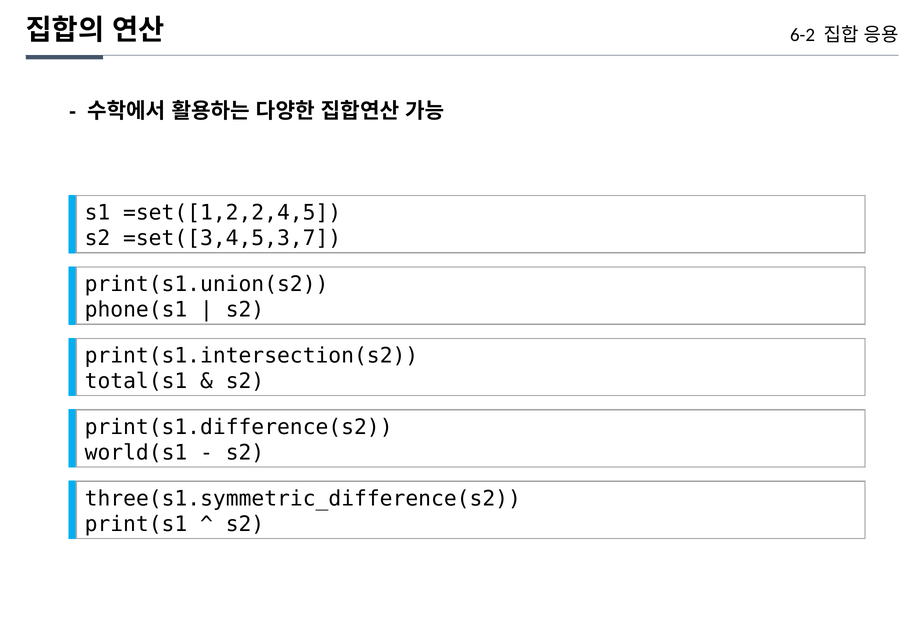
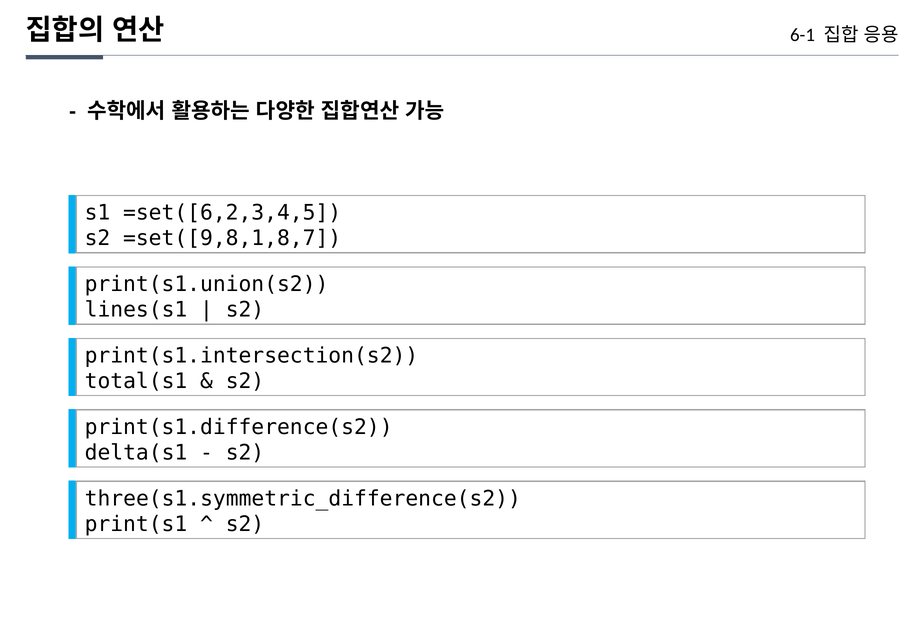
6-2: 6-2 -> 6-1 (803, 35)
=set([1,2,2,4,5: =set([1,2,2,4,5 -> =set([6,2,3,4,5 (232, 213)
=set([3,4,5,3,7: =set([3,4,5,3,7 -> =set([9,8,1,8,7 (232, 238)
phone(s1: phone(s1 -> lines(s1 (136, 310)
world(s1: world(s1 -> delta(s1 (136, 452)
